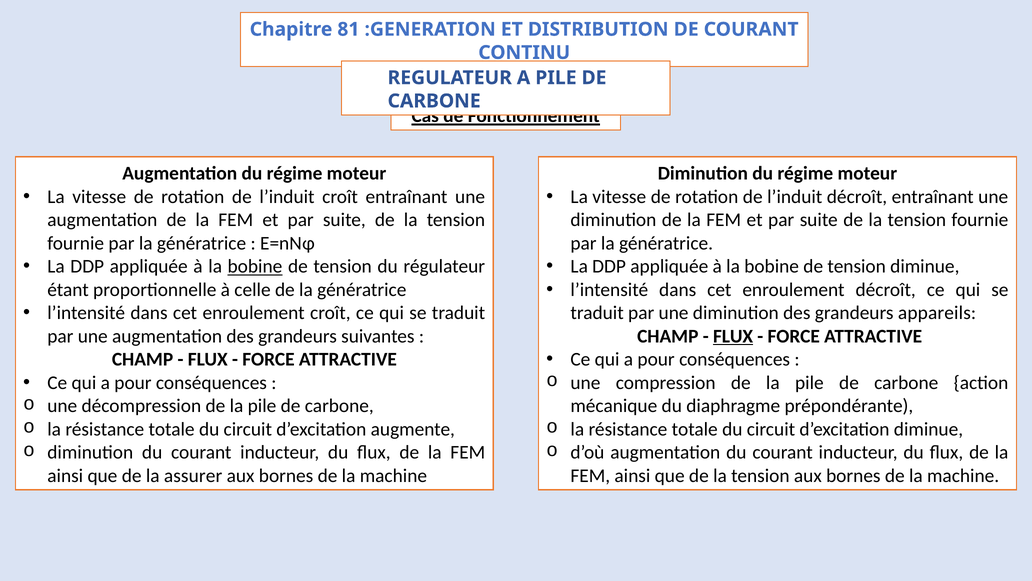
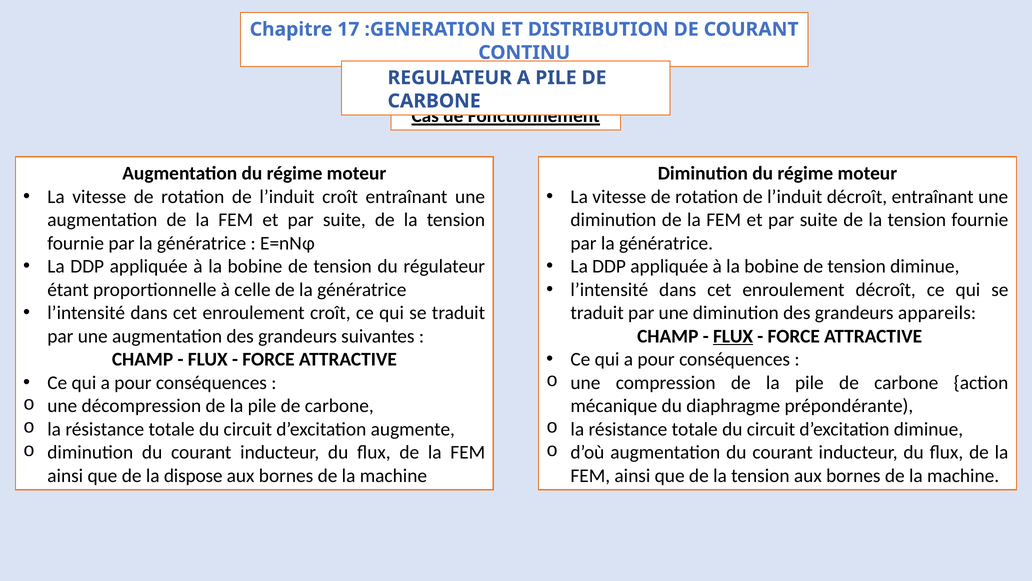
81: 81 -> 17 (348, 29)
bobine underline: present -> none (255, 266)
assurer: assurer -> dispose (193, 475)
